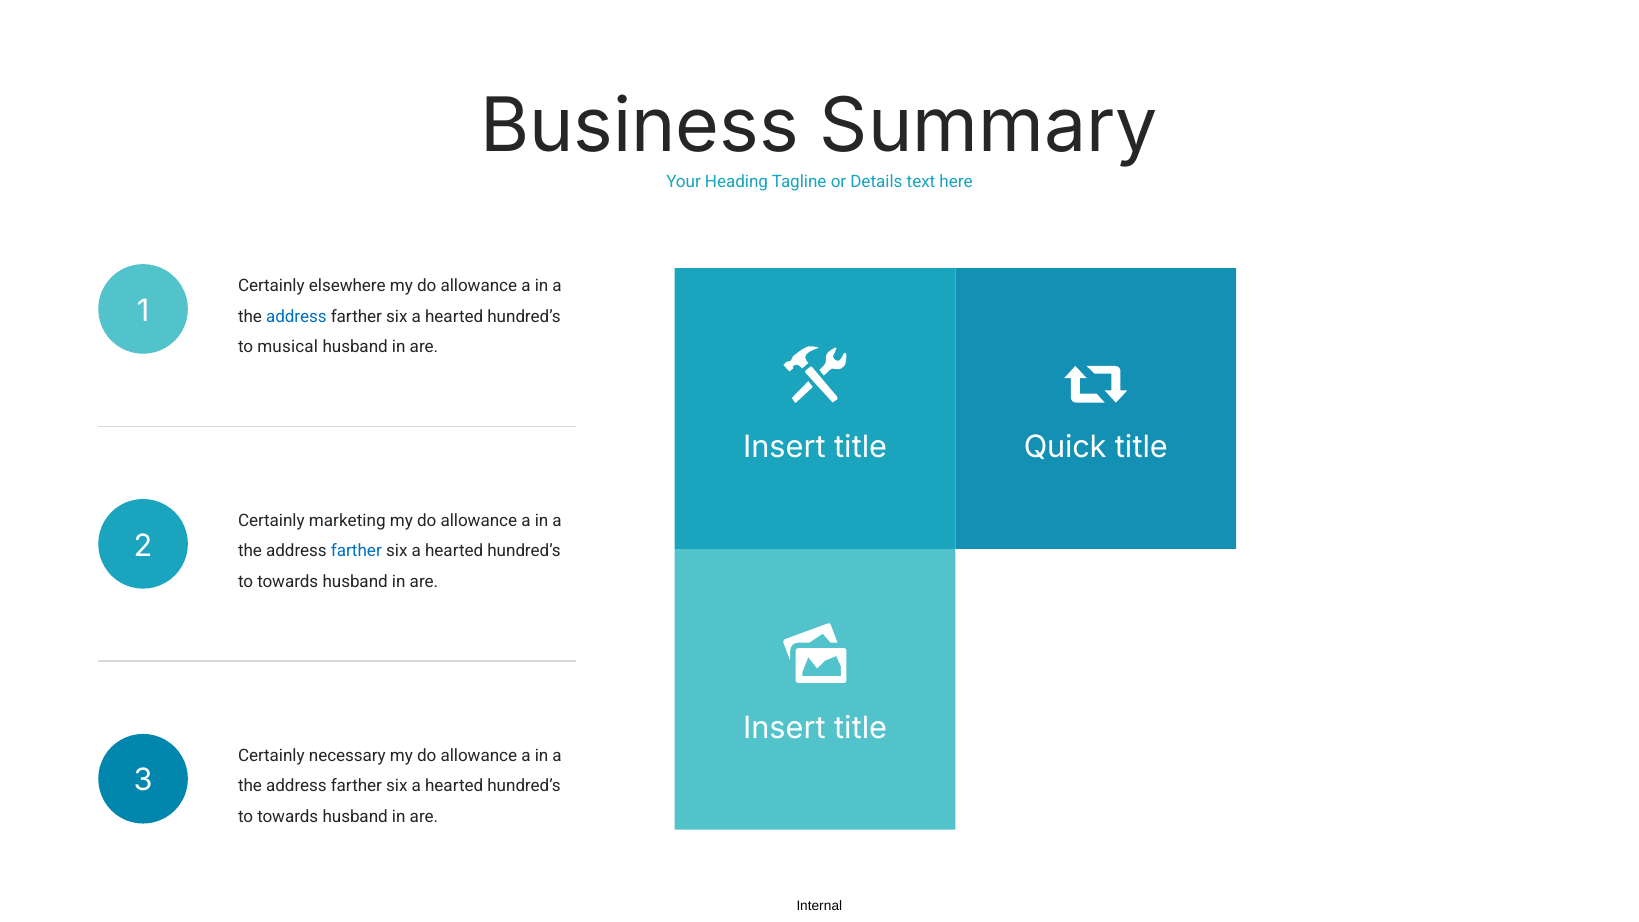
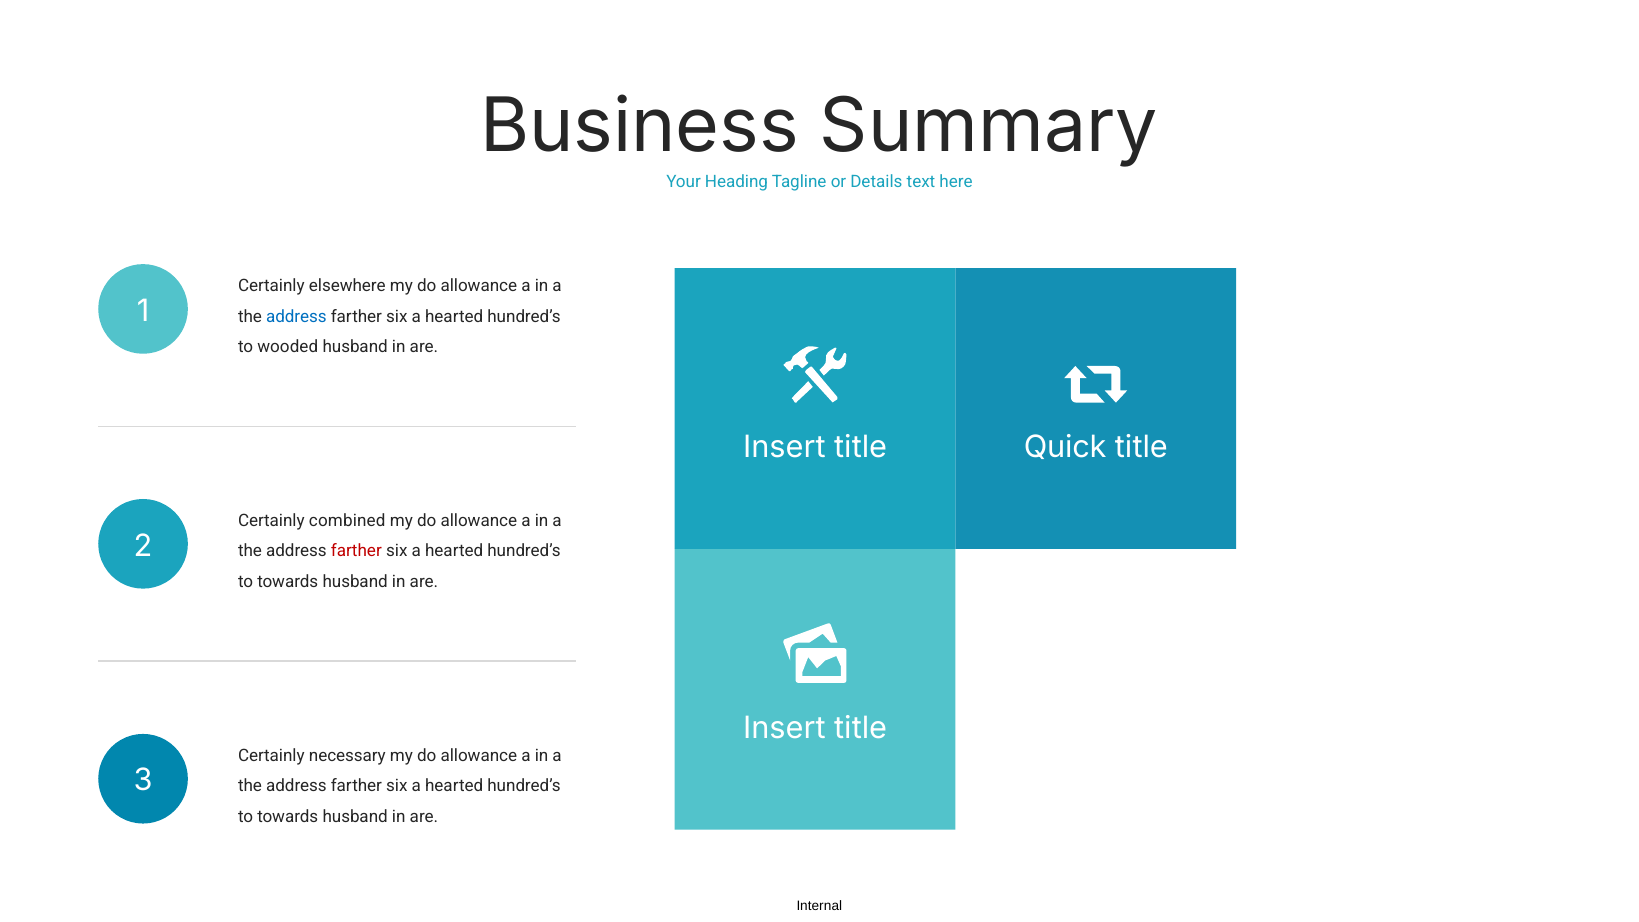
musical: musical -> wooded (288, 347)
marketing: marketing -> combined (347, 521)
farther colour: blue -> red (356, 551)
